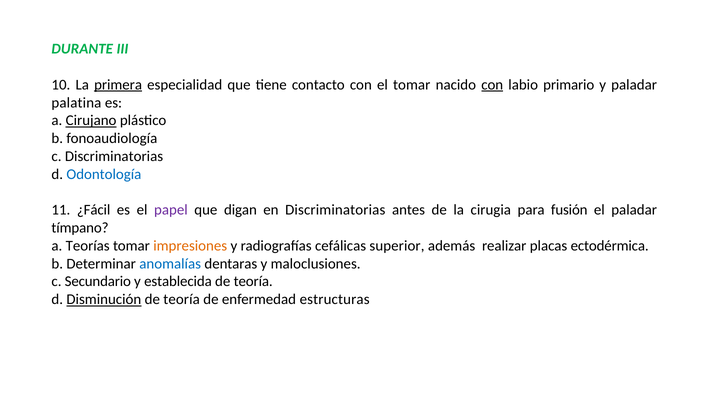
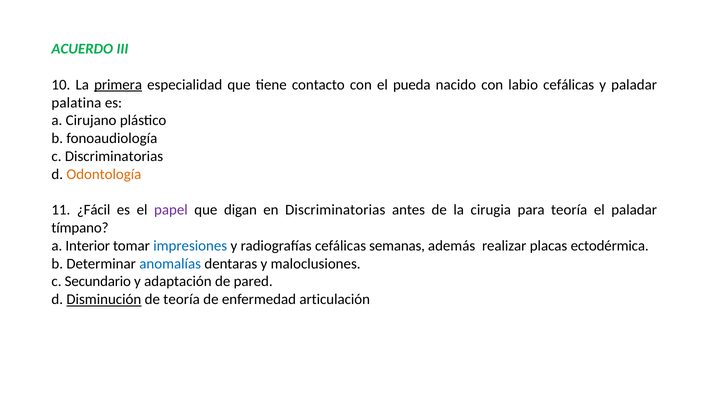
DURANTE: DURANTE -> ACUERDO (82, 49)
el tomar: tomar -> pueda (412, 85)
con underline: present -> none (492, 85)
labio primario: primario -> cefálicas (569, 85)
Cirujano underline: present -> none (91, 121)
Odontología colour: blue -> orange (104, 174)
para fusión: fusión -> teoría (569, 210)
Teorías: Teorías -> Interior (88, 246)
impresiones colour: orange -> blue (190, 246)
superior: superior -> semanas (397, 246)
establecida: establecida -> adaptación (178, 282)
teoría: teoría -> pared (253, 282)
estructuras: estructuras -> articulación (335, 300)
